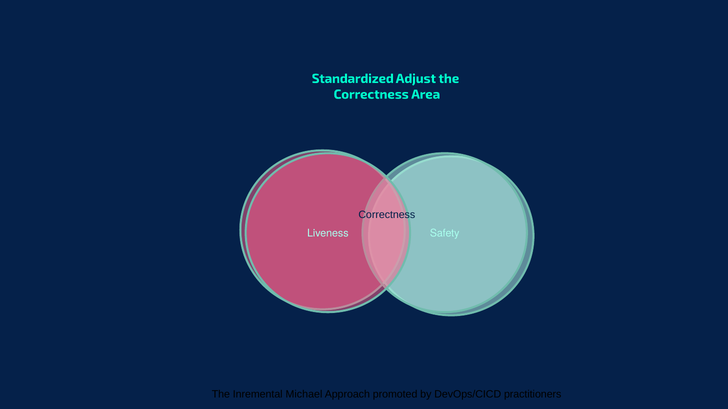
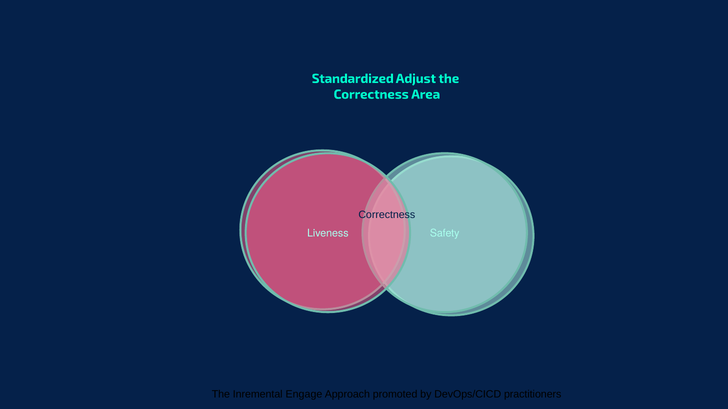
Michael: Michael -> Engage (304, 395)
